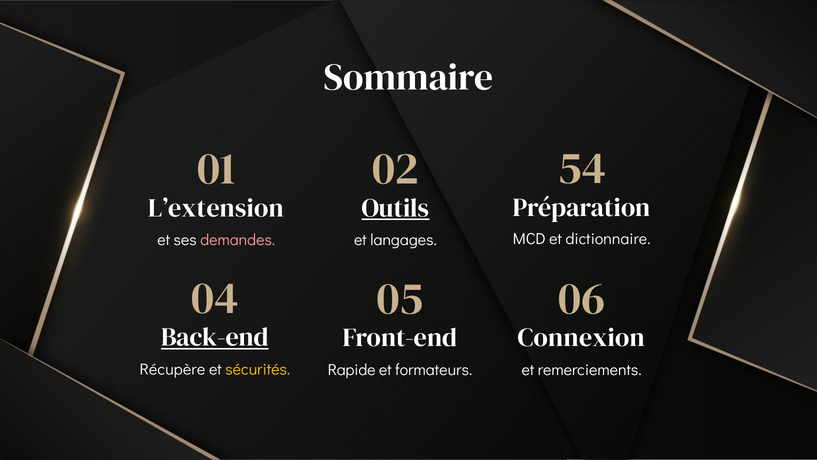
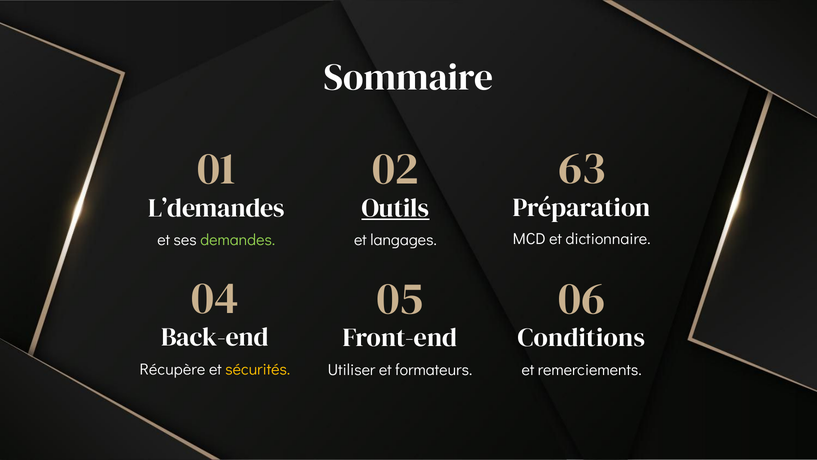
54: 54 -> 63 (582, 168)
L’extension: L’extension -> L’demandes (216, 208)
demandes colour: pink -> light green (238, 240)
Back-end underline: present -> none (215, 337)
Connexion: Connexion -> Conditions (581, 338)
Rapide: Rapide -> Utiliser (352, 370)
